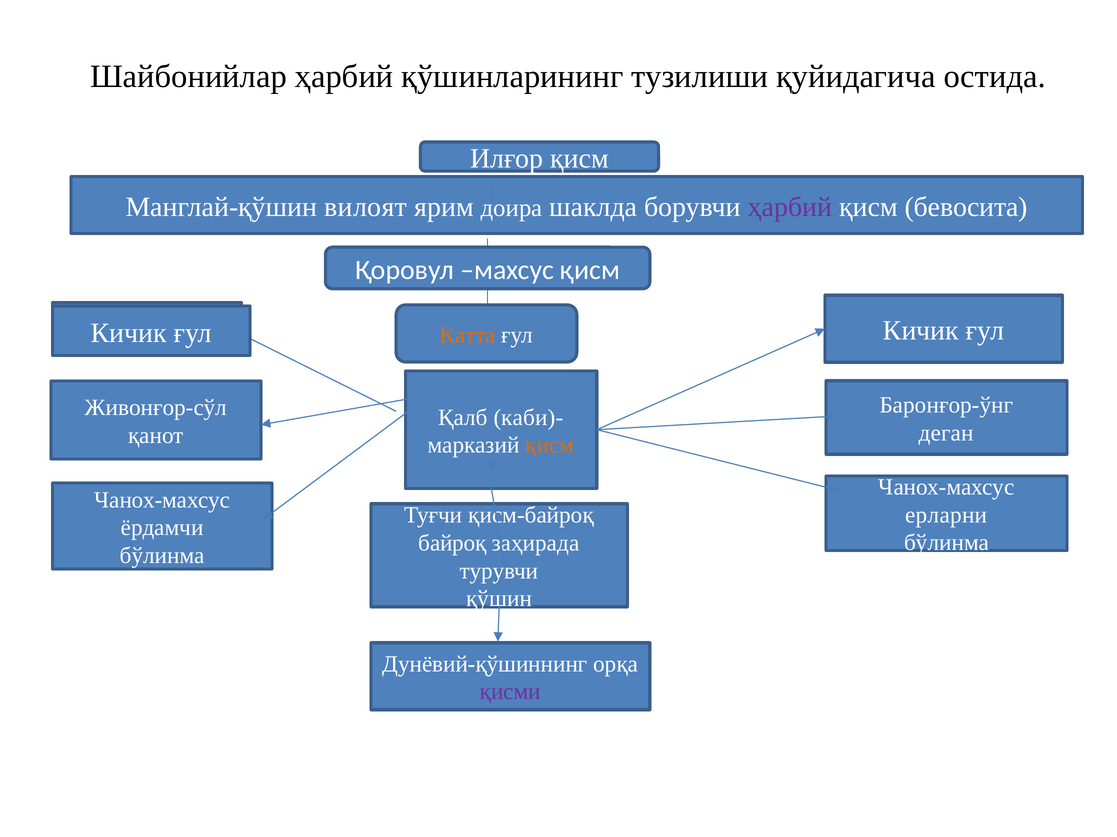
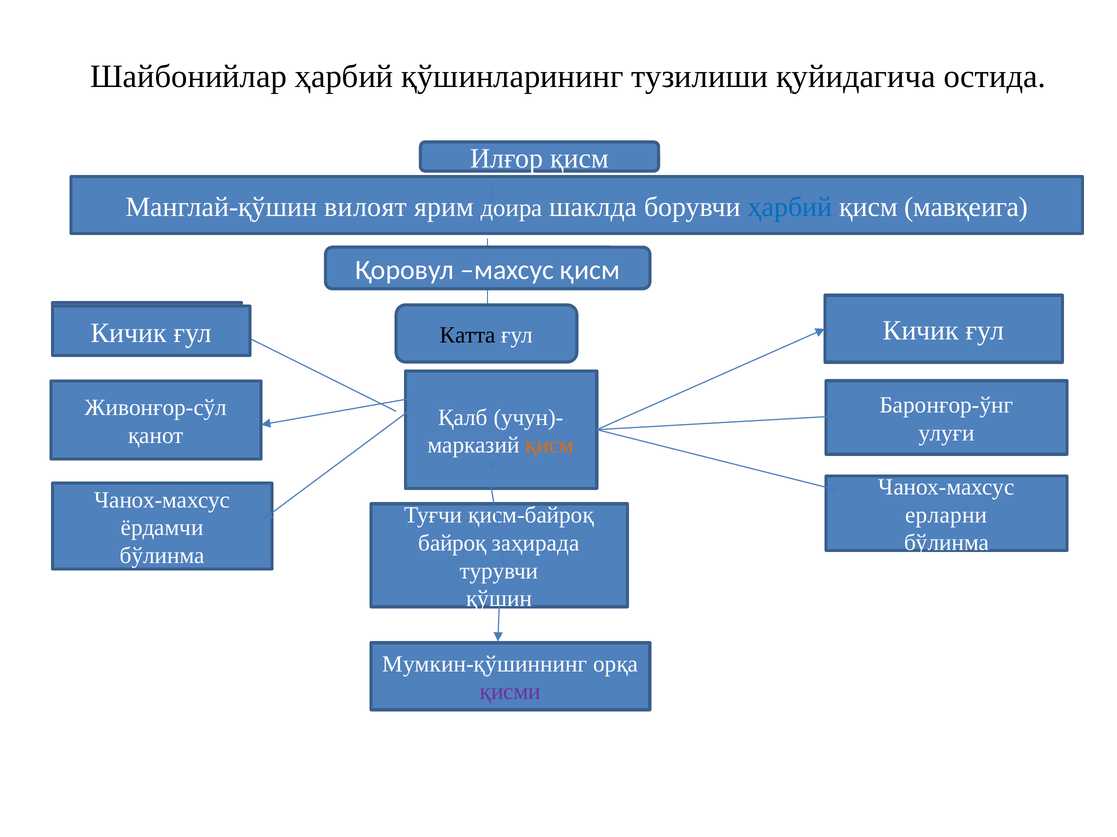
ҳарбий colour: purple -> blue (790, 207)
бевосита: бевосита -> мавқеига (966, 207)
Катта colour: orange -> black (468, 335)
каби)-: каби)- -> учун)- (529, 418)
деган: деган -> улуғи (947, 434)
Дунёвий-қўшиннинг: Дунёвий-қўшиннинг -> Мумкин-қўшиннинг (485, 665)
